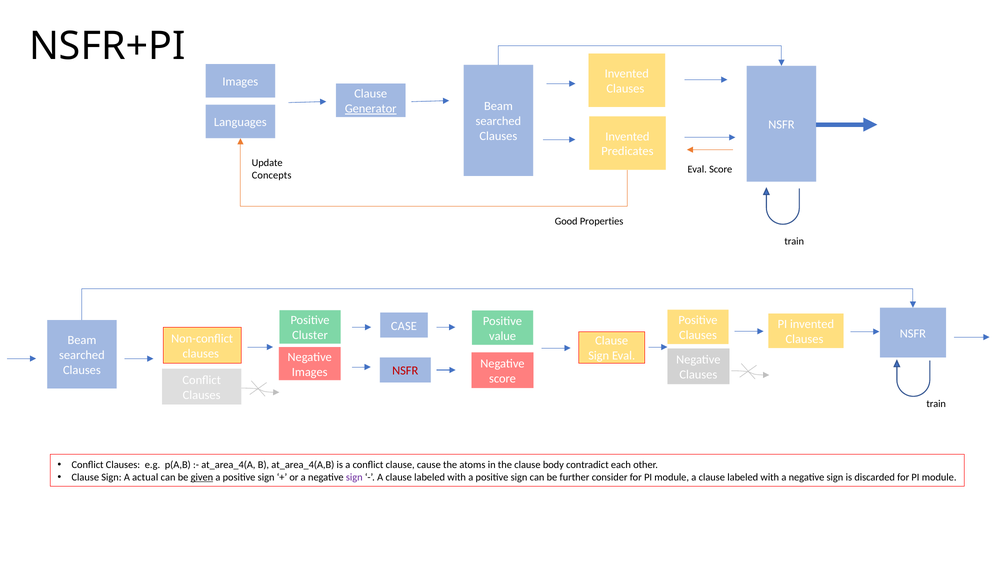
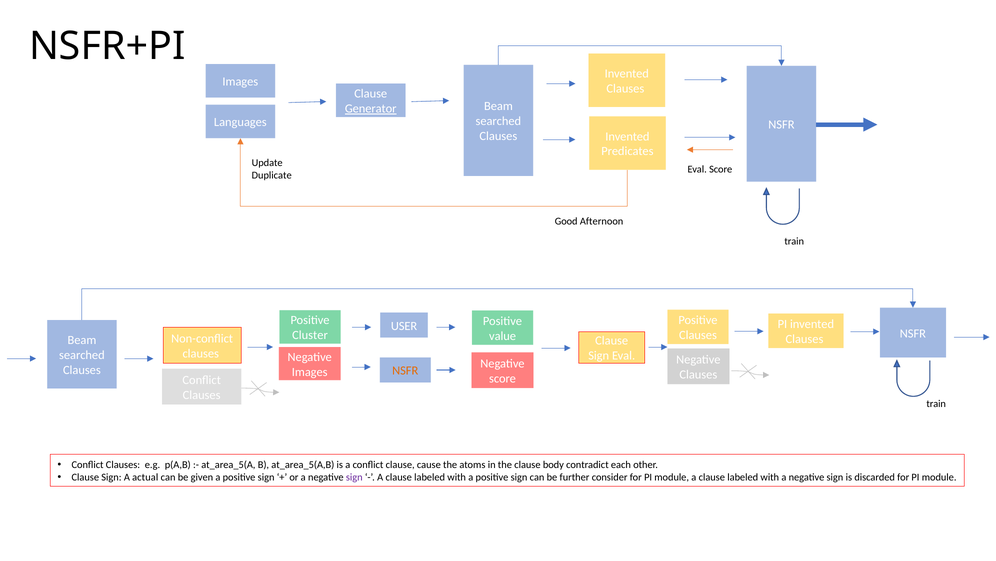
Concepts: Concepts -> Duplicate (272, 175)
Properties: Properties -> Afternoon (602, 221)
CASE: CASE -> USER (404, 325)
NSFR colour: red -> orange (405, 370)
at_area_4(A: at_area_4(A -> at_area_5(A (228, 464)
at_area_4(A,B: at_area_4(A,B -> at_area_5(A,B (303, 464)
given underline: present -> none (202, 477)
